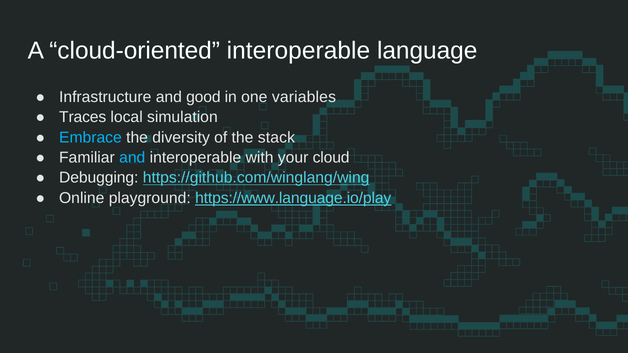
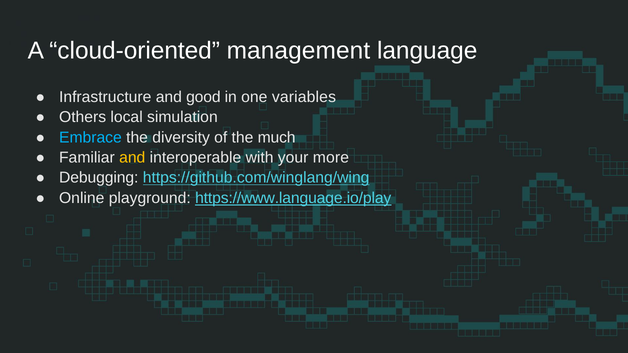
cloud-oriented interoperable: interoperable -> management (298, 51)
Traces: Traces -> Others (83, 117)
stack: stack -> much (277, 138)
and colour: light blue -> yellow (132, 158)
cloud: cloud -> more (331, 158)
